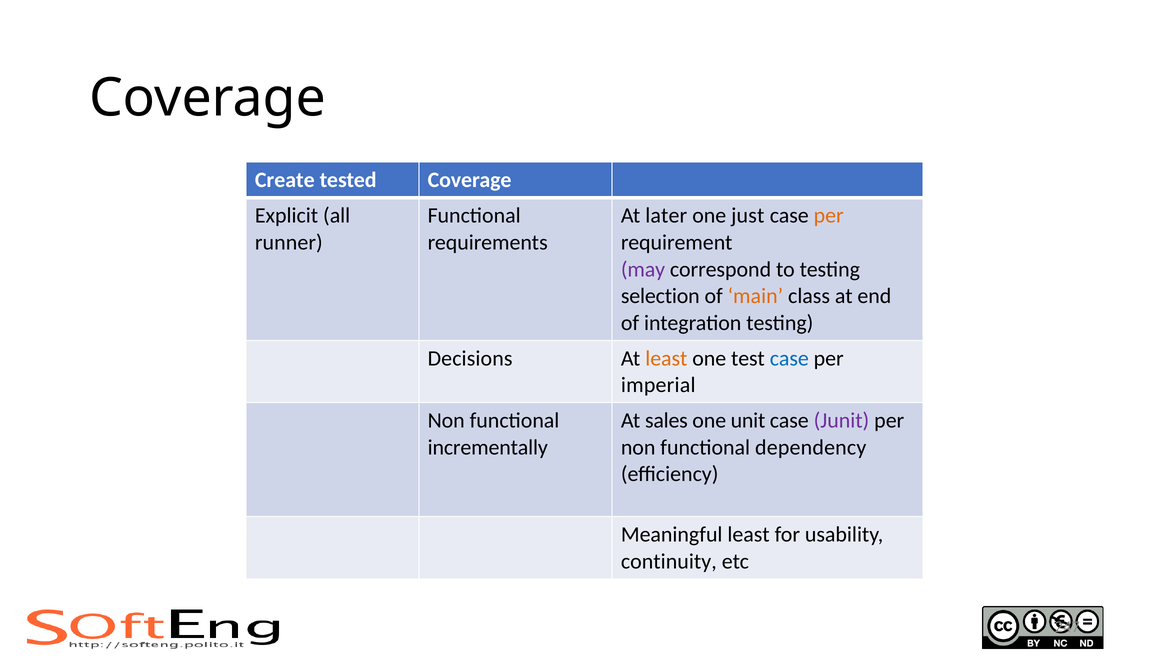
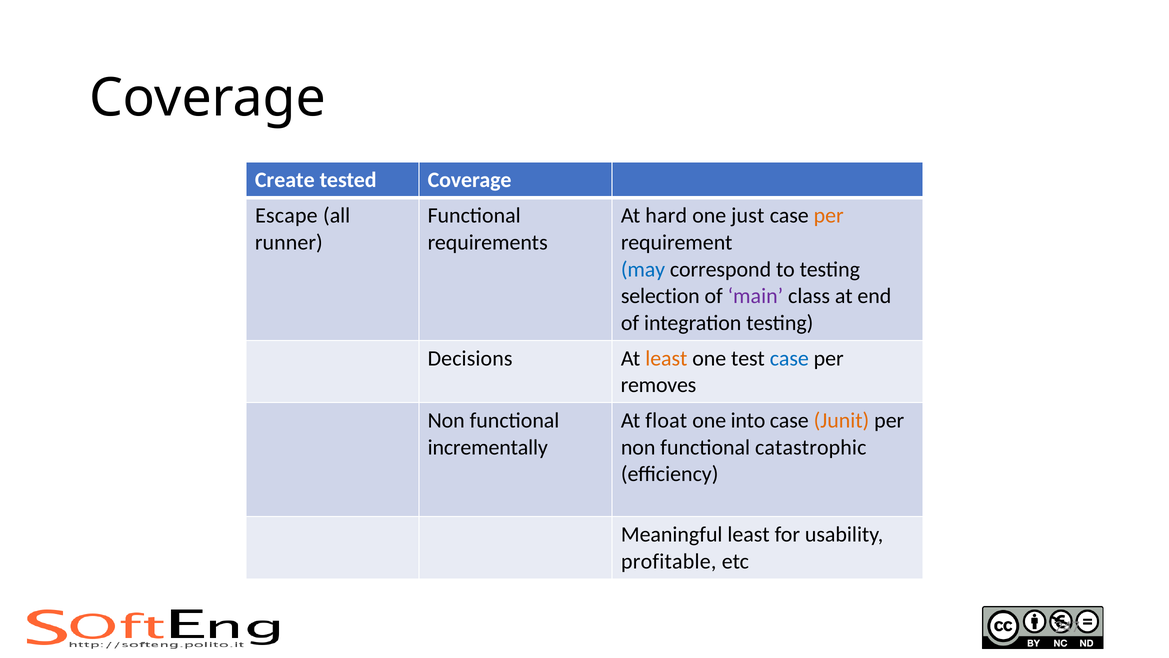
Explicit: Explicit -> Escape (286, 216)
later: later -> hard (666, 216)
may colour: purple -> blue (643, 269)
main colour: orange -> purple (755, 296)
imperial: imperial -> removes (658, 385)
sales: sales -> float (666, 420)
unit: unit -> into (748, 420)
Junit colour: purple -> orange (841, 420)
dependency: dependency -> catastrophic (811, 447)
continuity: continuity -> profitable (669, 561)
